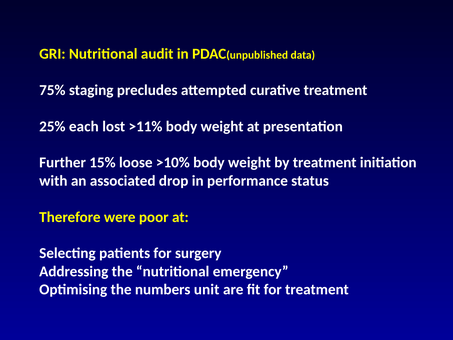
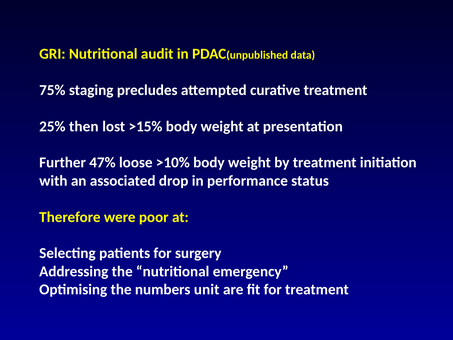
each: each -> then (84, 126)
>11%: >11% -> >15% (145, 126)
15%: 15% -> 47% (102, 163)
